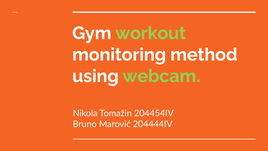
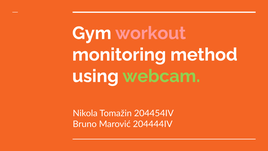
workout colour: light green -> pink (151, 33)
